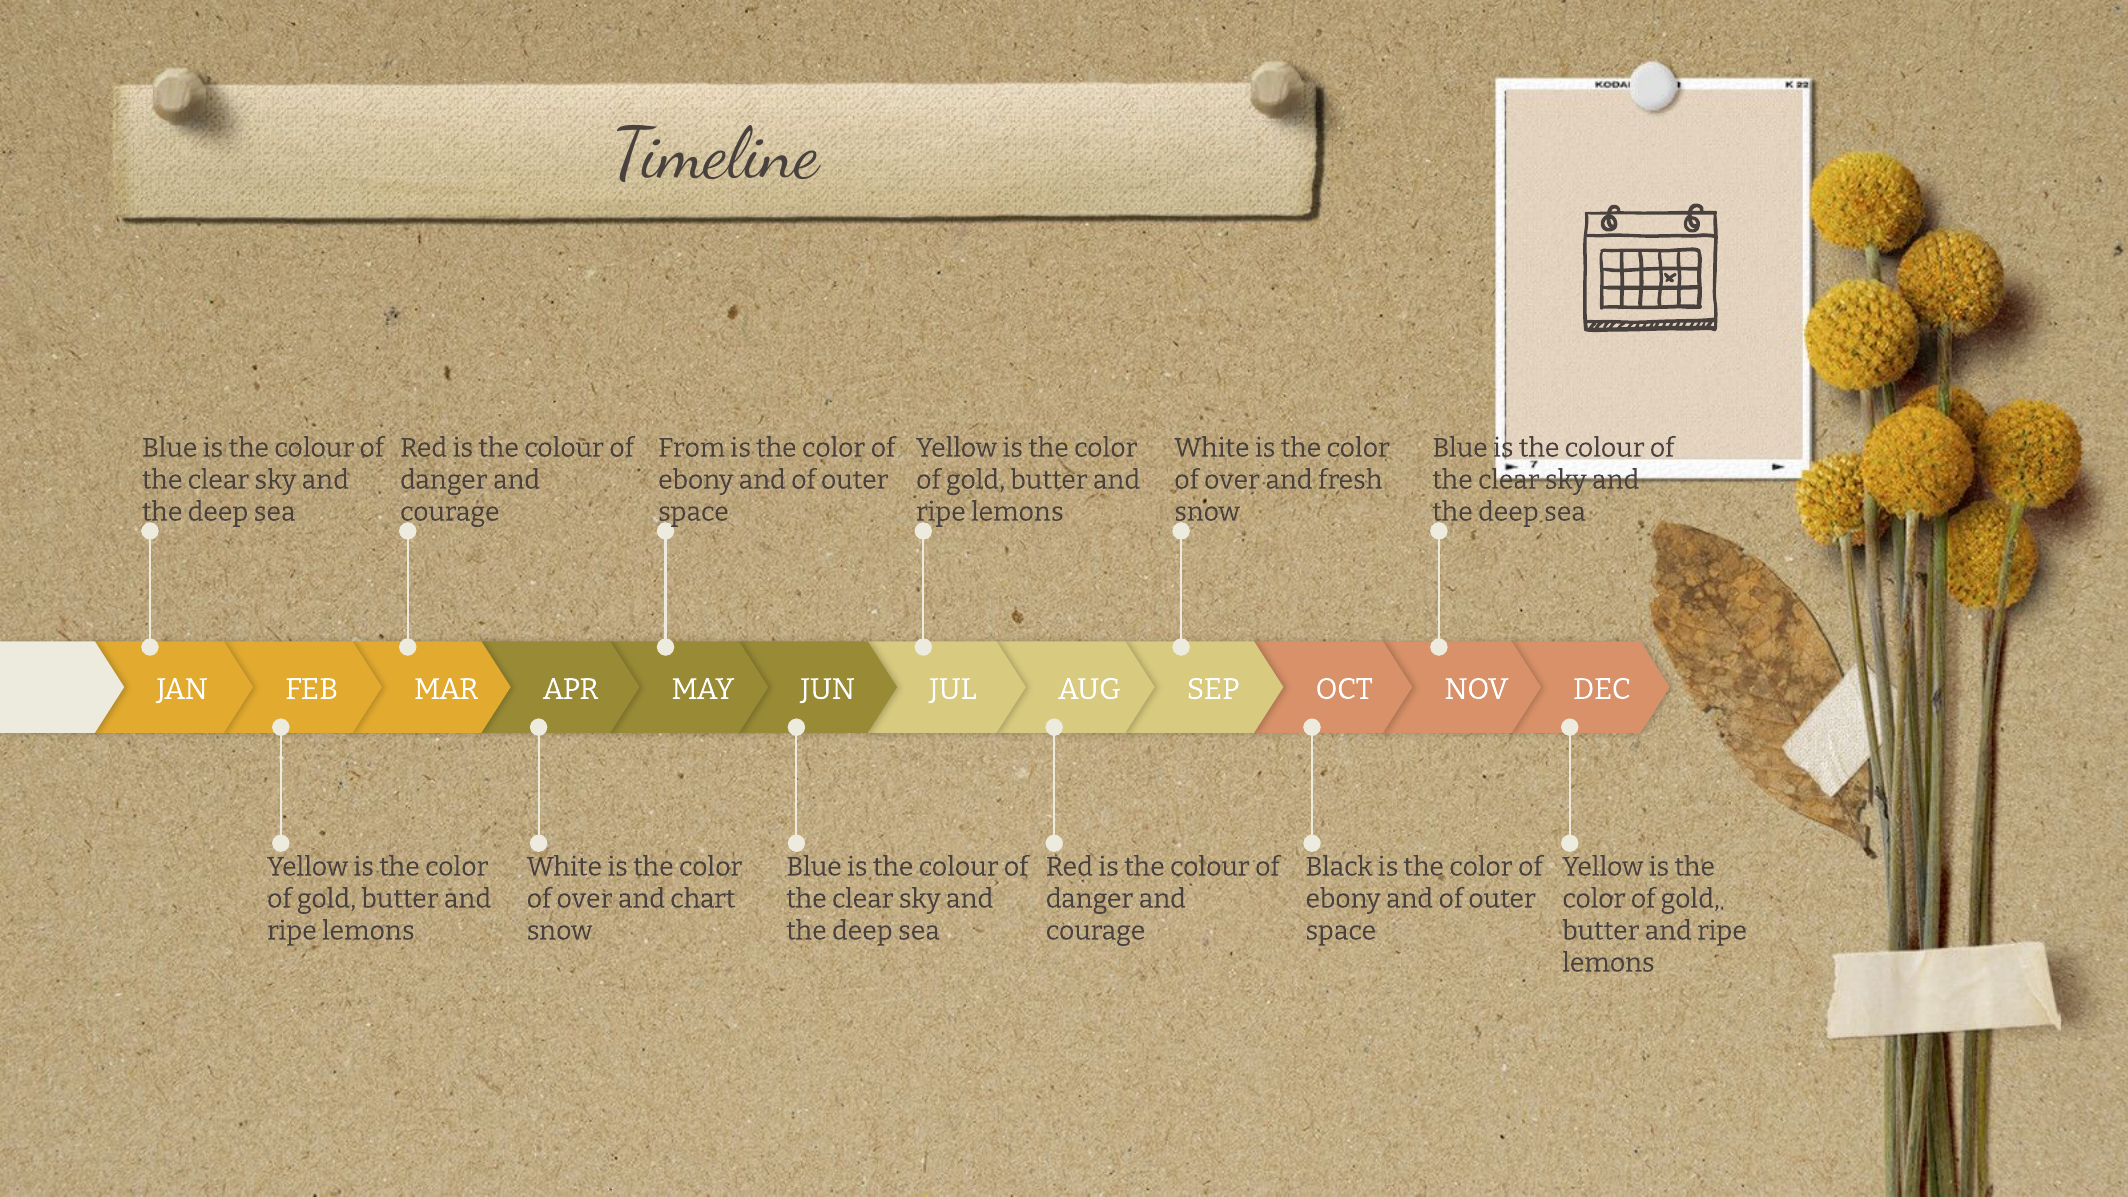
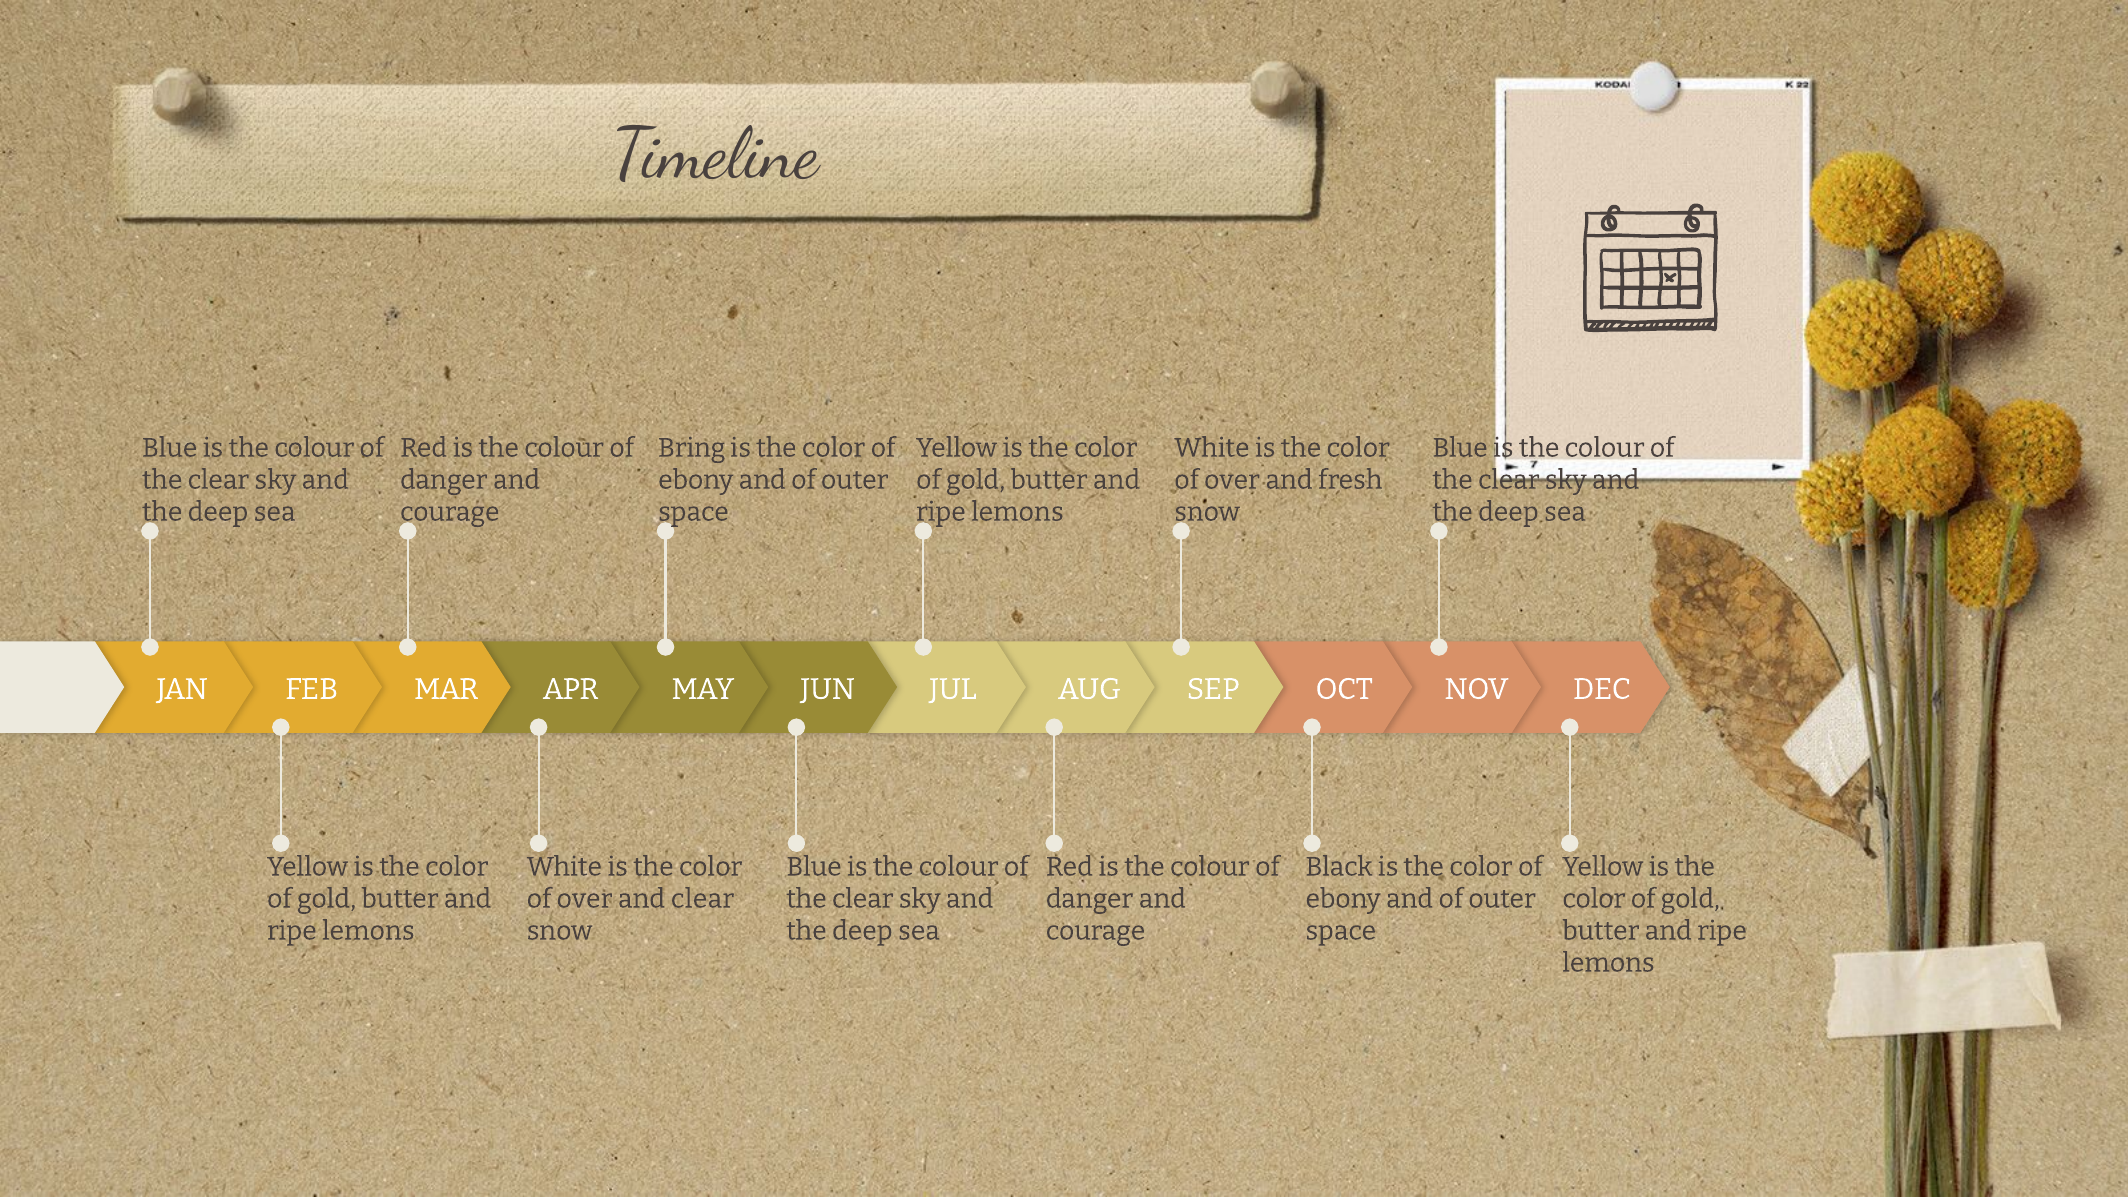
From: From -> Bring (692, 448)
and chart: chart -> clear (703, 899)
